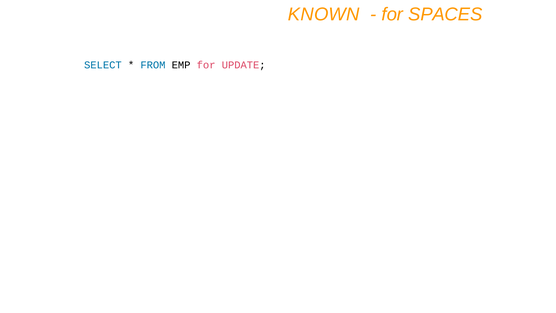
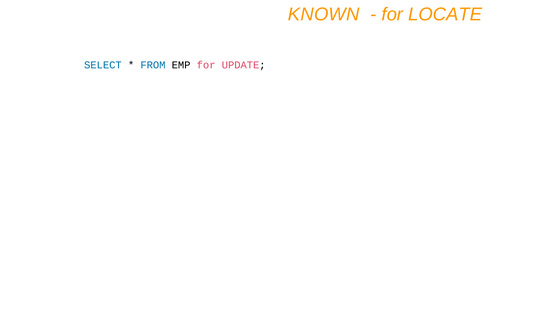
SPACES: SPACES -> LOCATE (445, 14)
